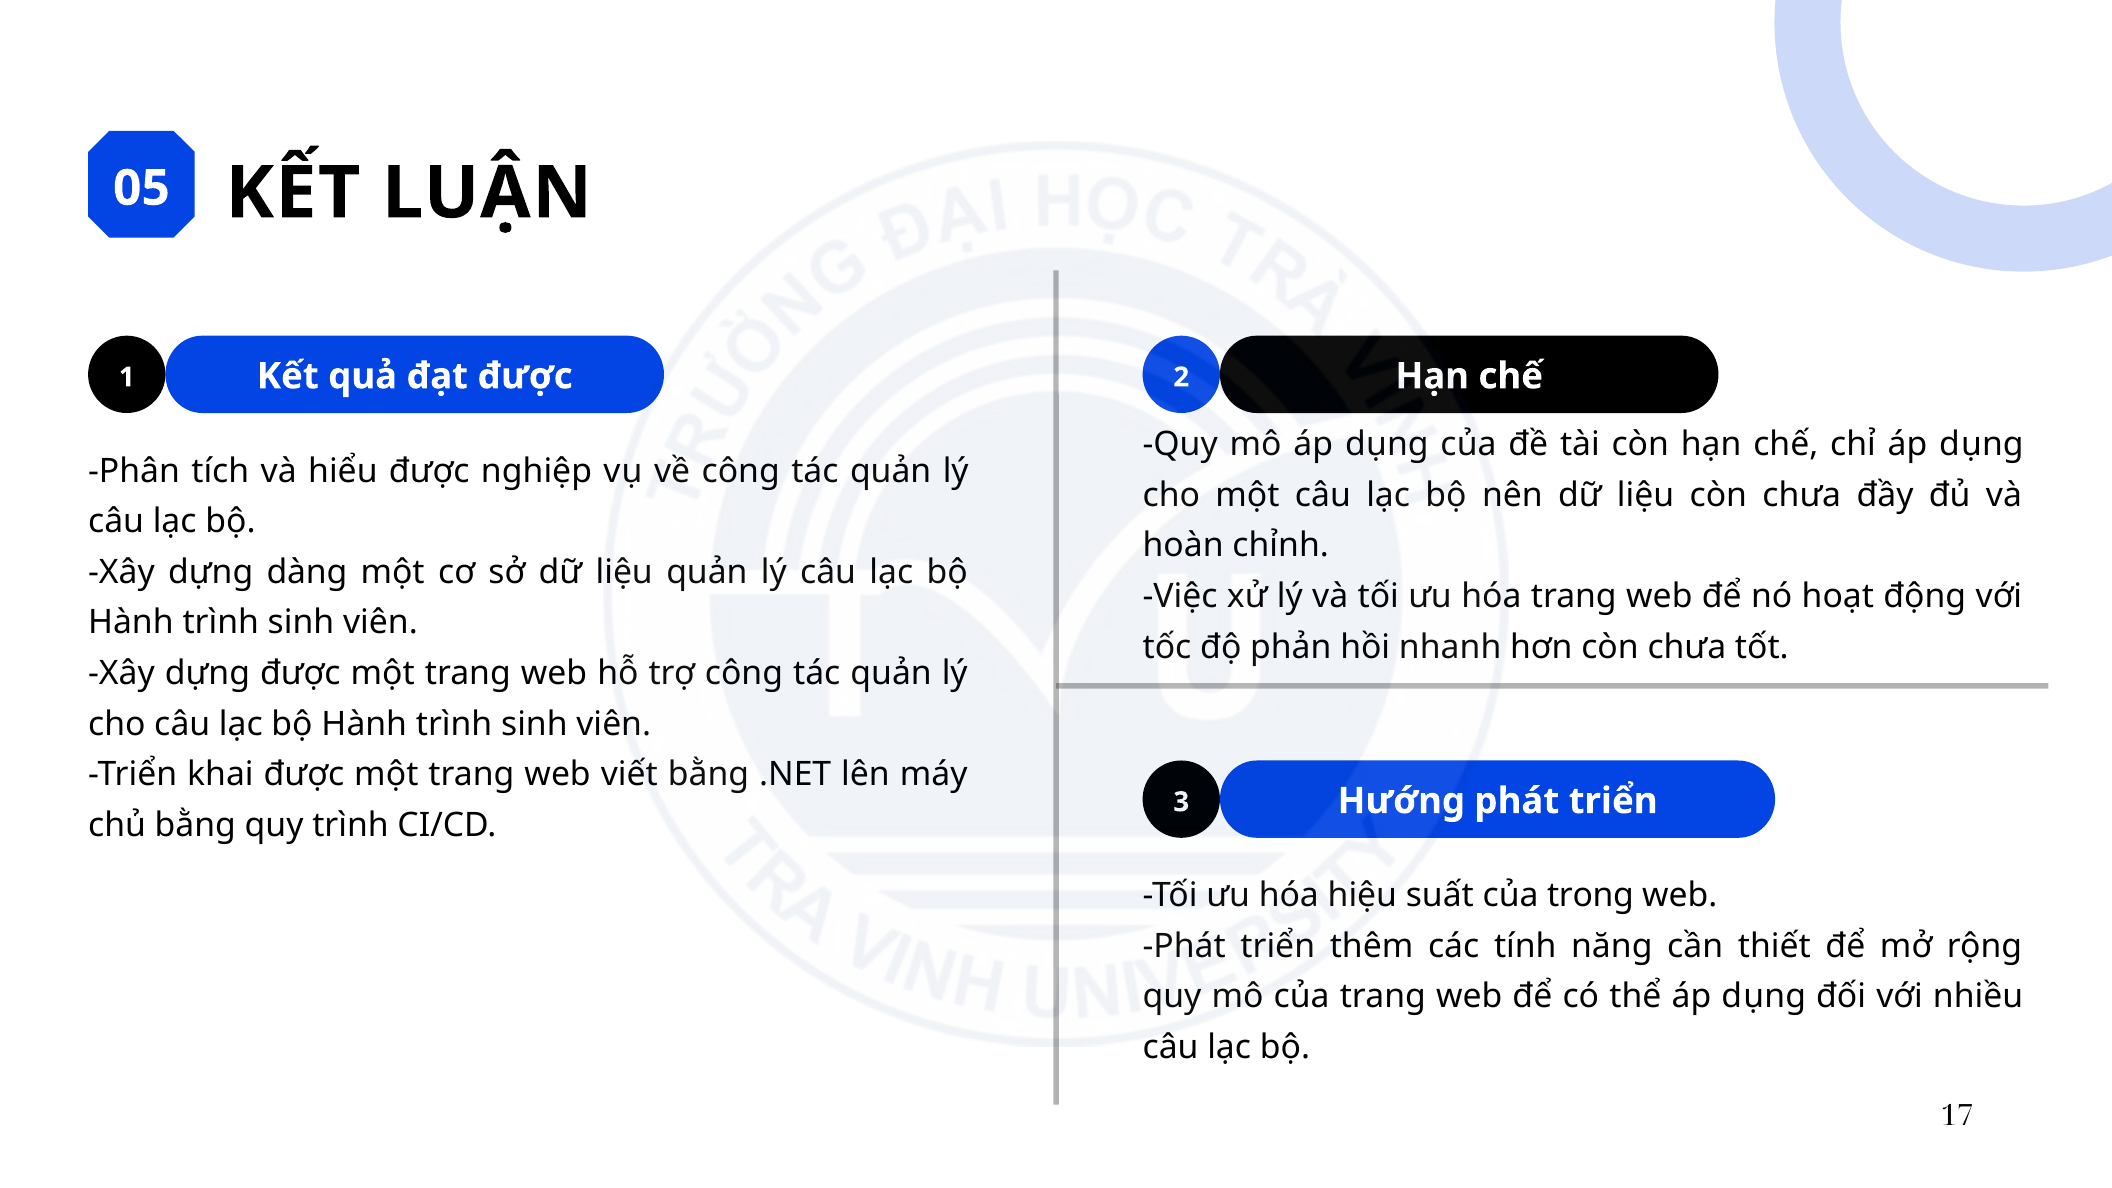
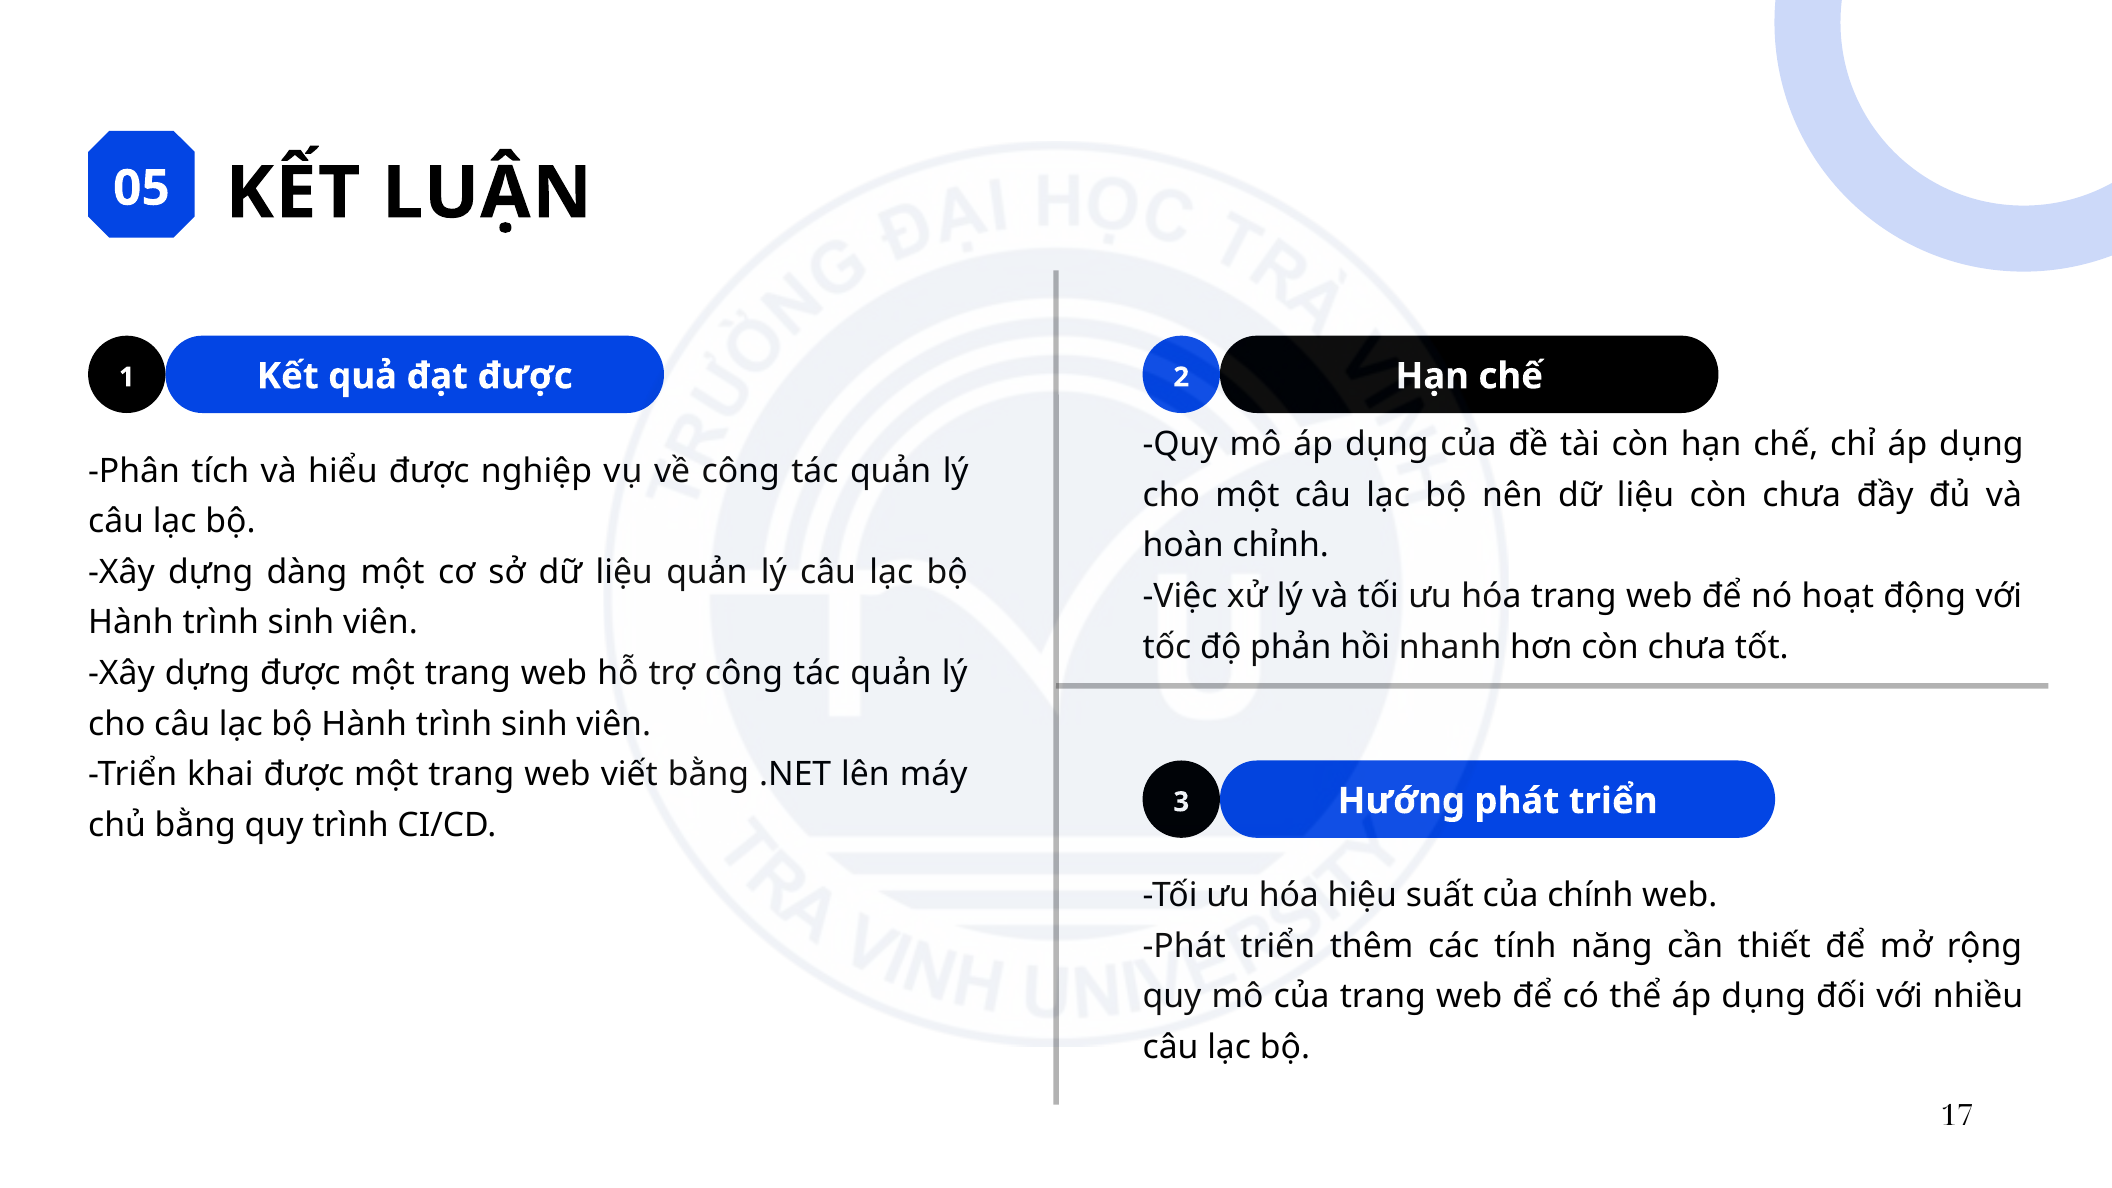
trong: trong -> chính (1590, 895)
